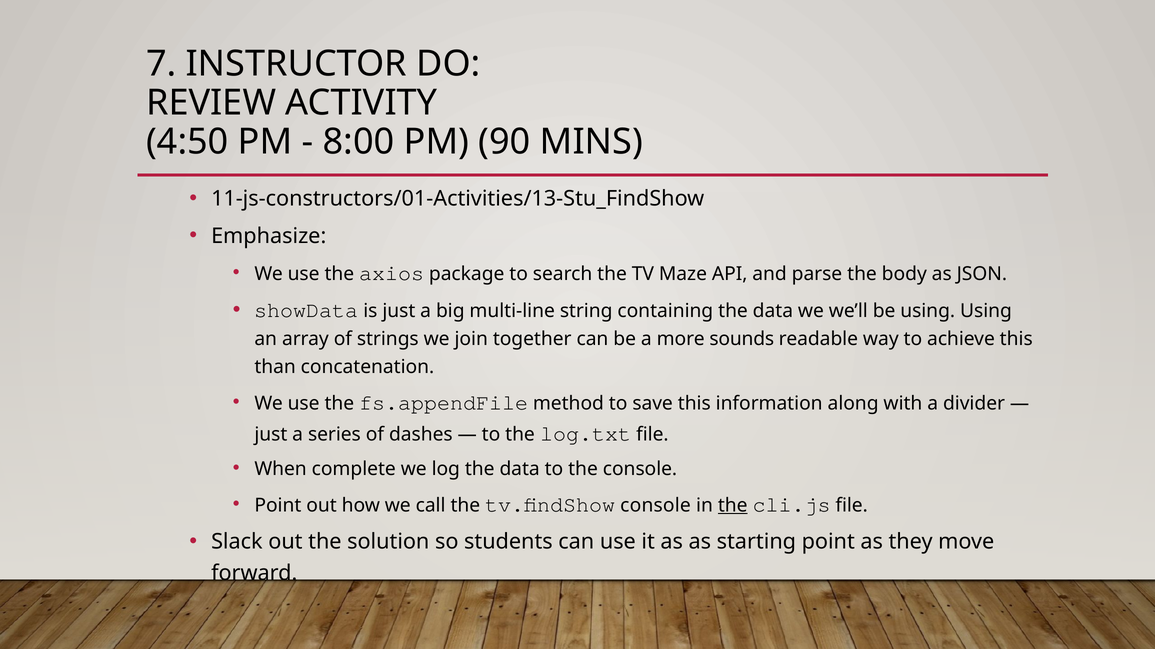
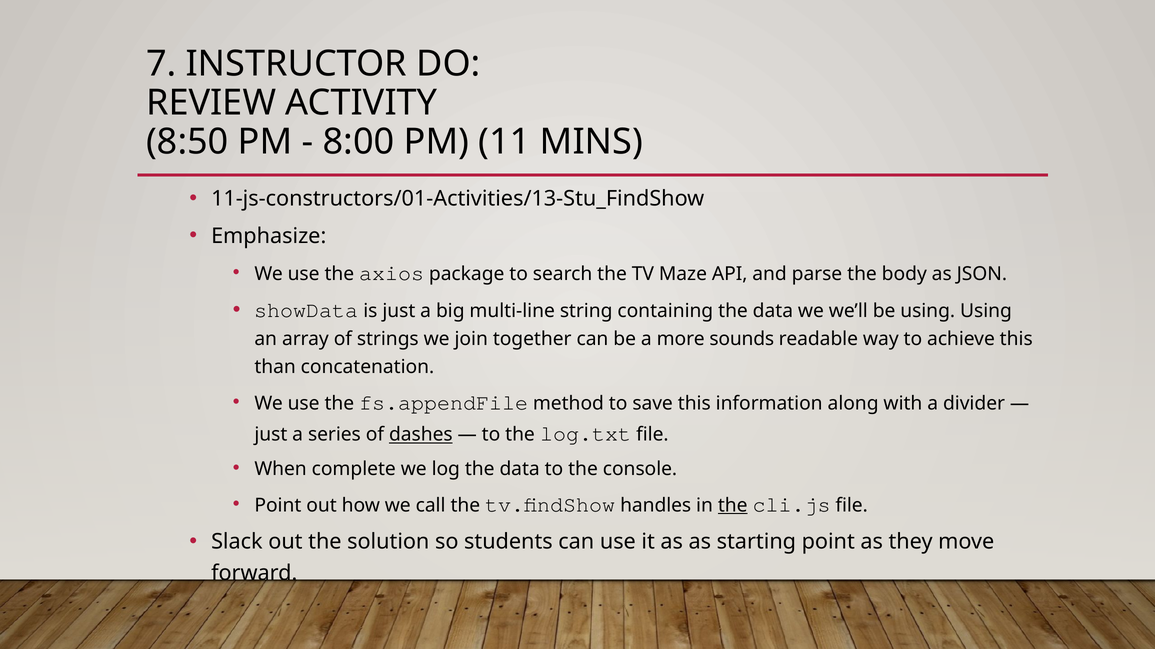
4:50: 4:50 -> 8:50 (187, 142)
90: 90 -> 11 (505, 142)
dashes underline: none -> present (421, 435)
tv.findShow console: console -> handles (656, 506)
